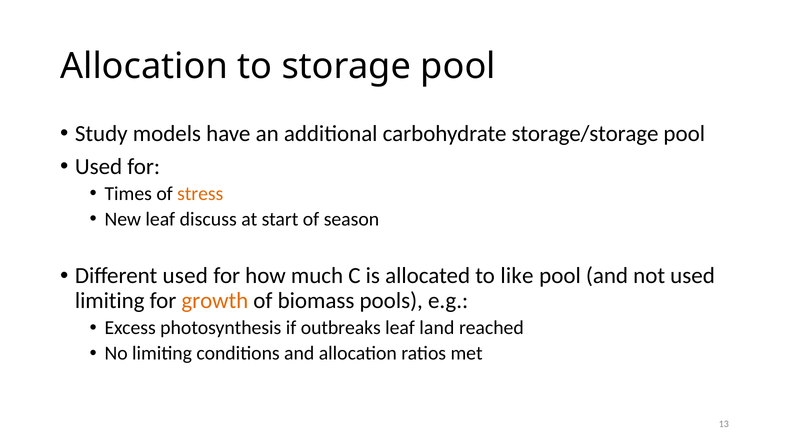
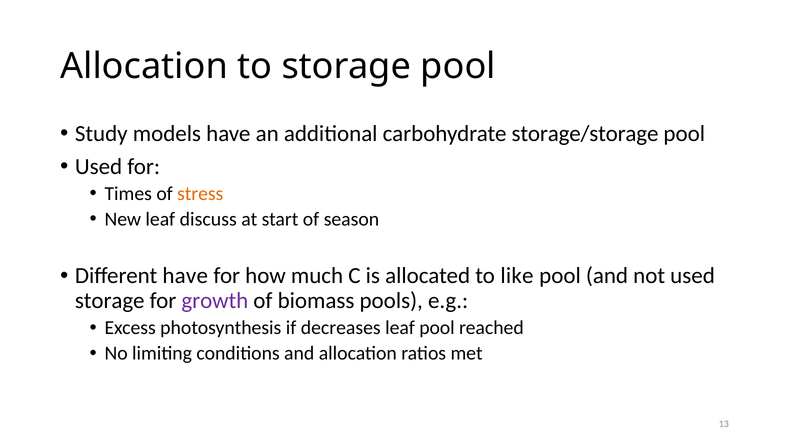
Different used: used -> have (185, 276)
limiting: limiting -> storage (110, 301)
growth colour: orange -> purple (215, 301)
outbreaks: outbreaks -> decreases (341, 328)
leaf land: land -> pool (437, 328)
